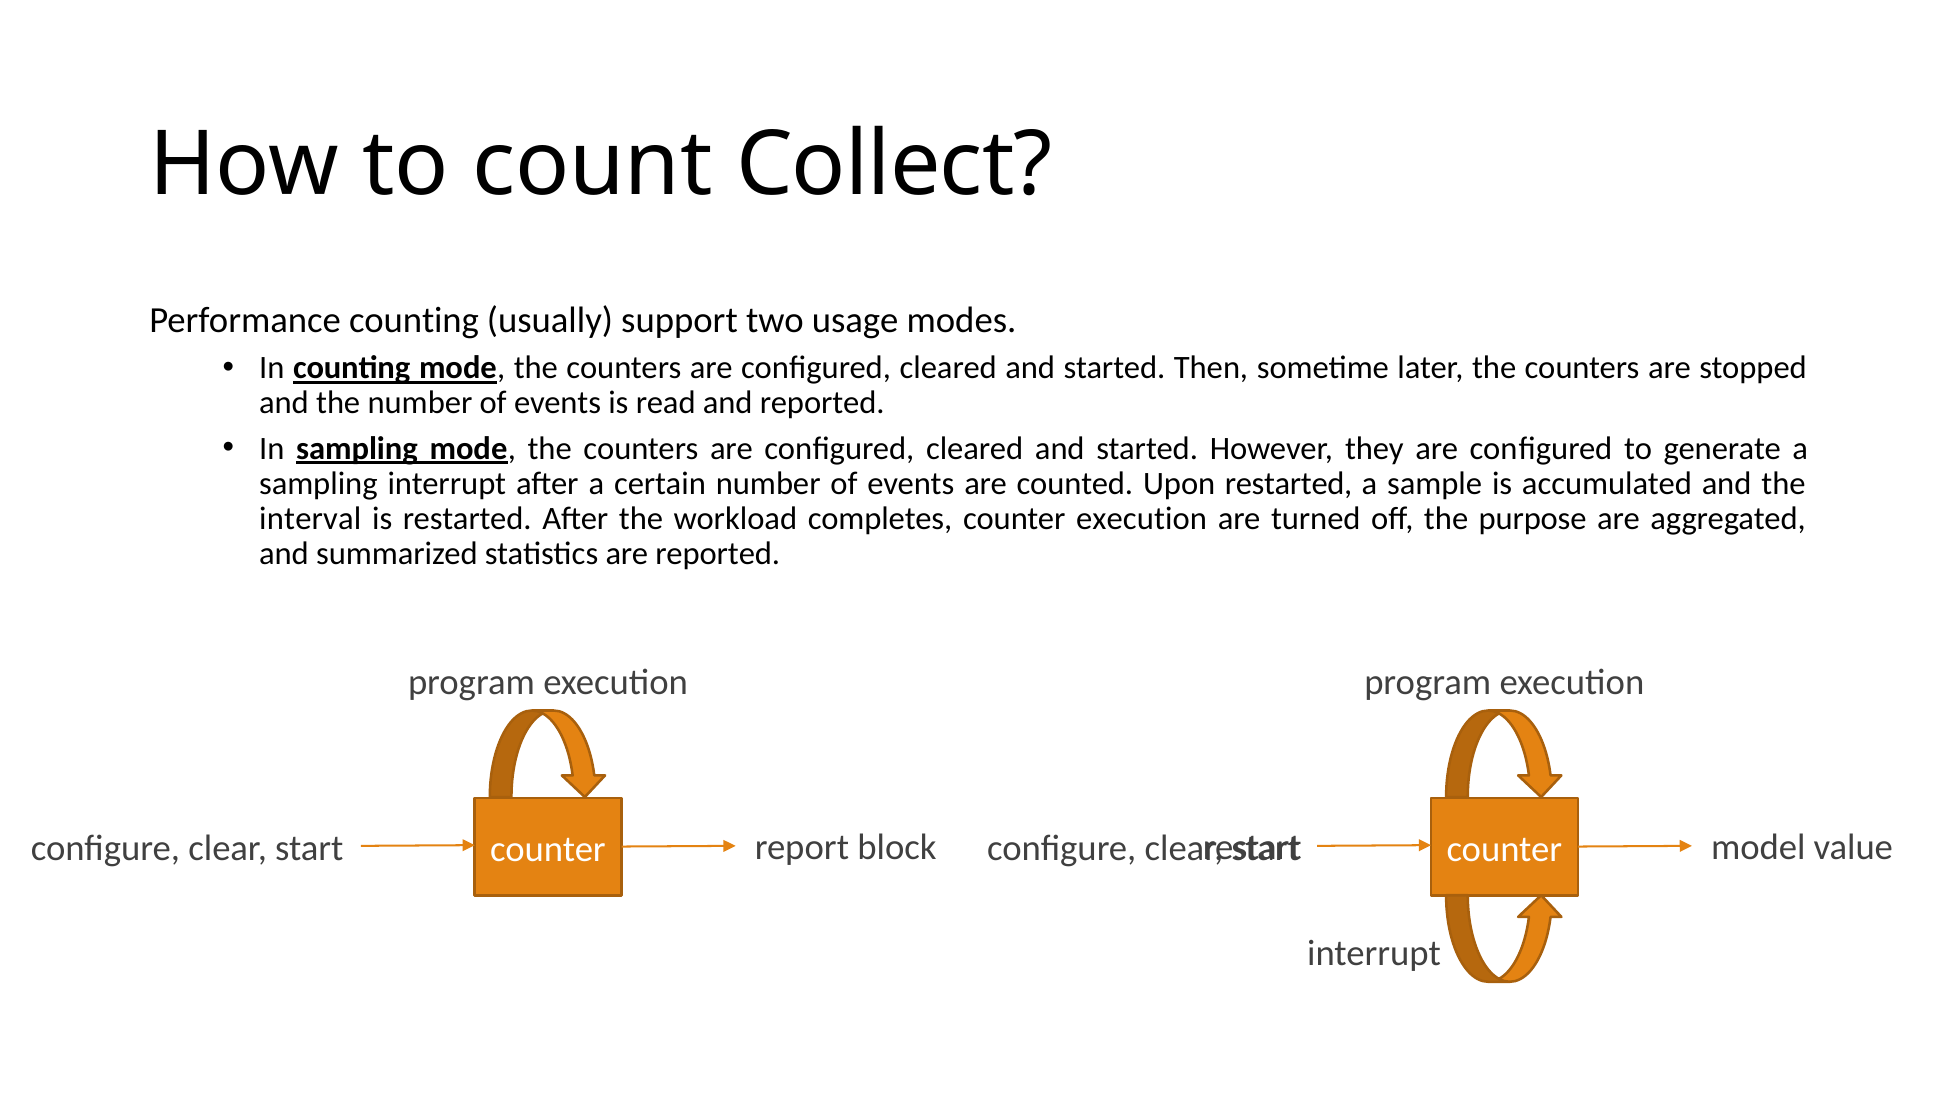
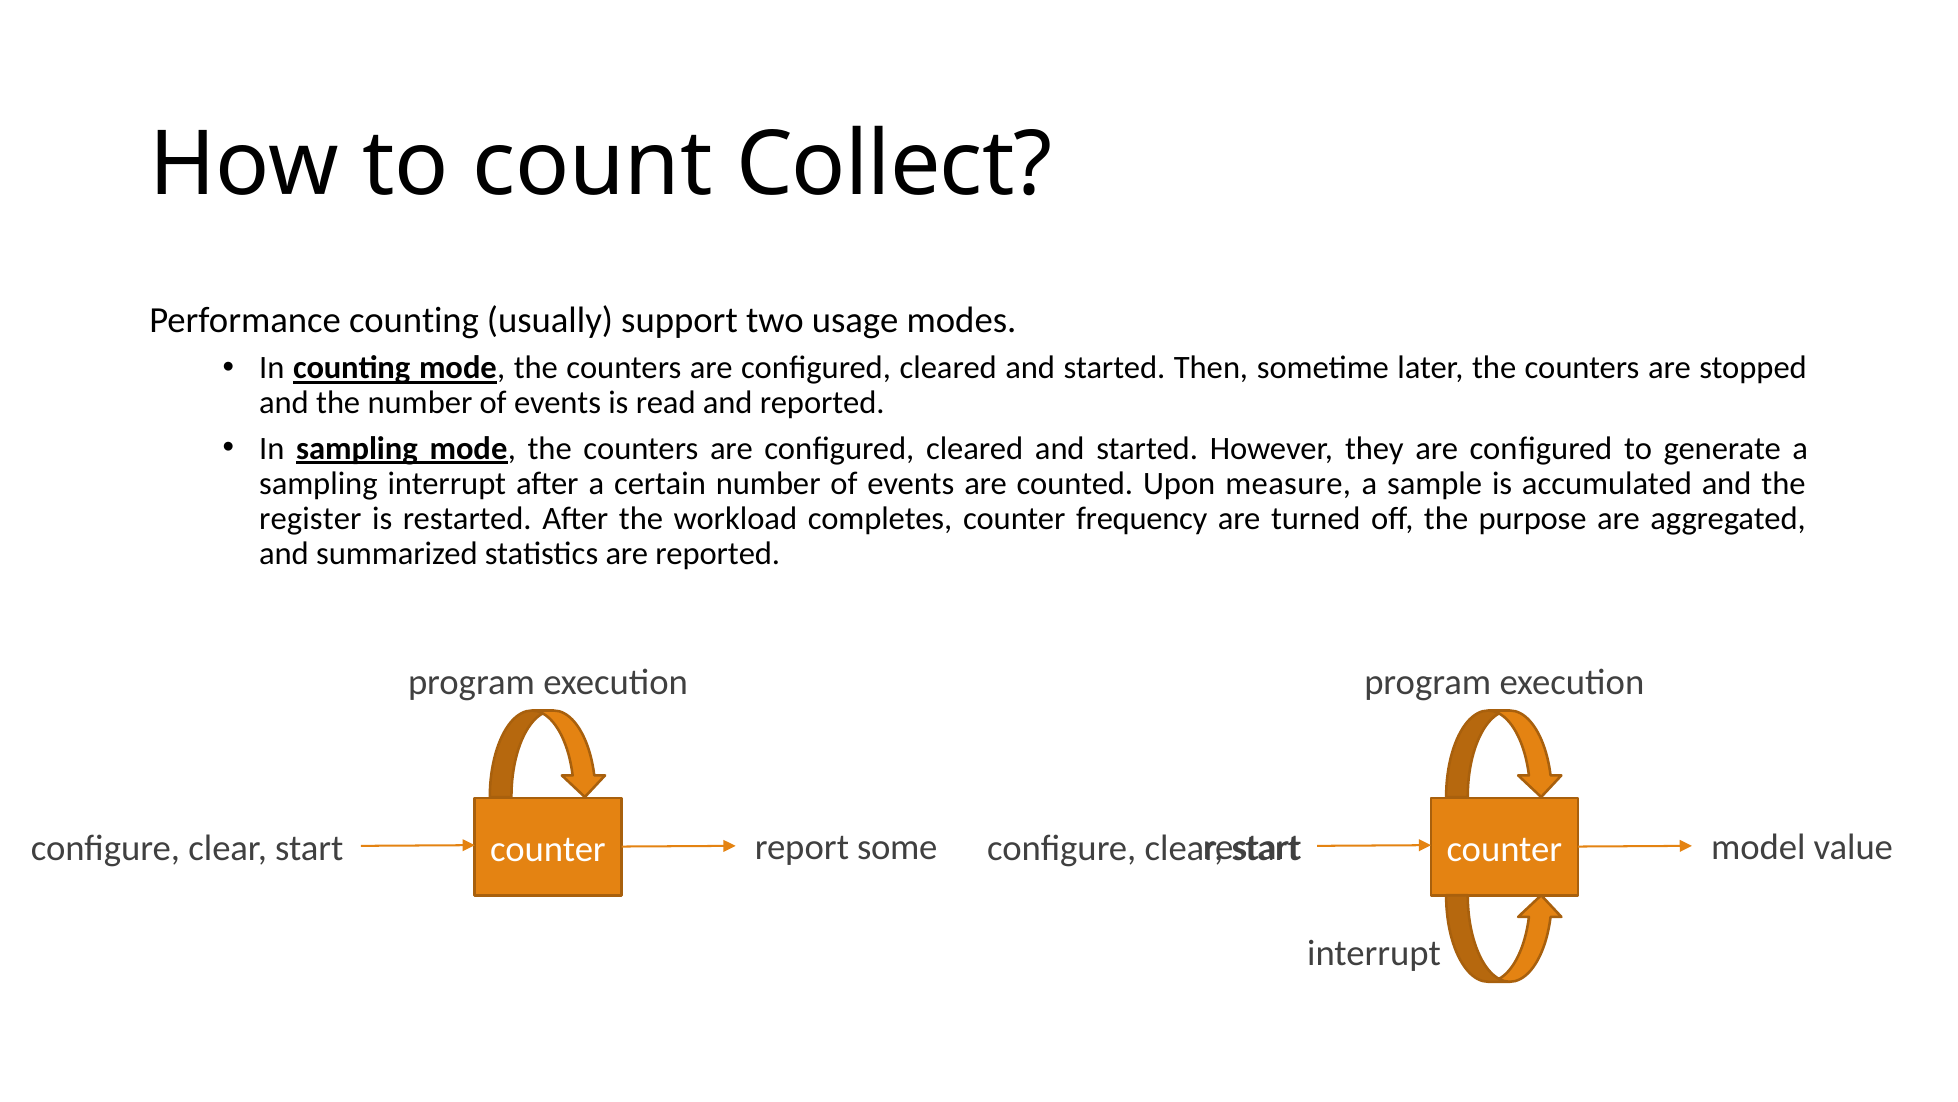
Upon restarted: restarted -> measure (1288, 483)
interval: interval -> register (310, 519)
counter execution: execution -> frequency (1142, 519)
block: block -> some (897, 847)
